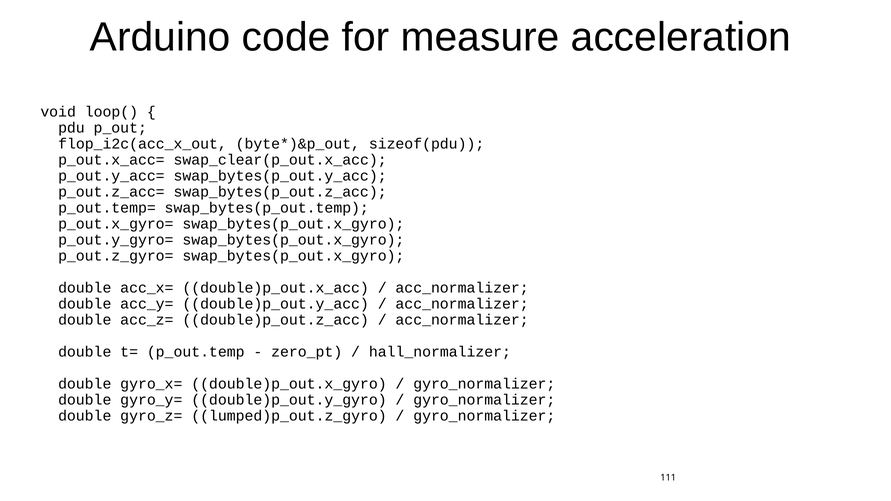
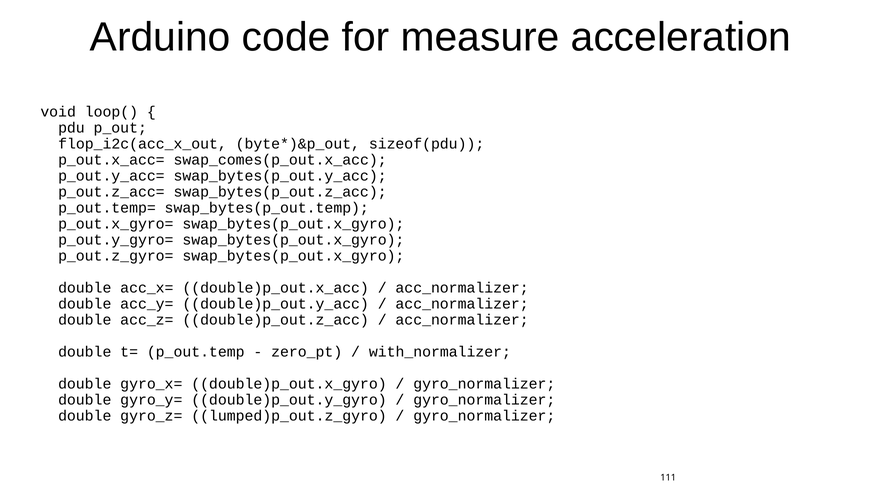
swap_clear(p_out.x_acc: swap_clear(p_out.x_acc -> swap_comes(p_out.x_acc (280, 160)
hall_normalizer: hall_normalizer -> with_normalizer (440, 352)
